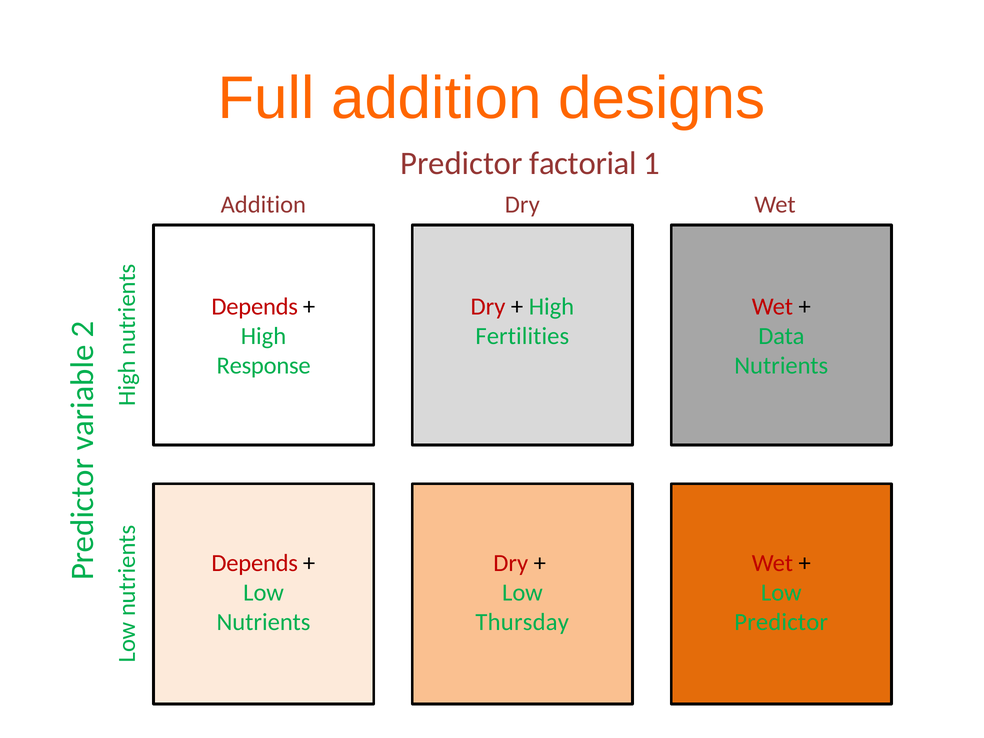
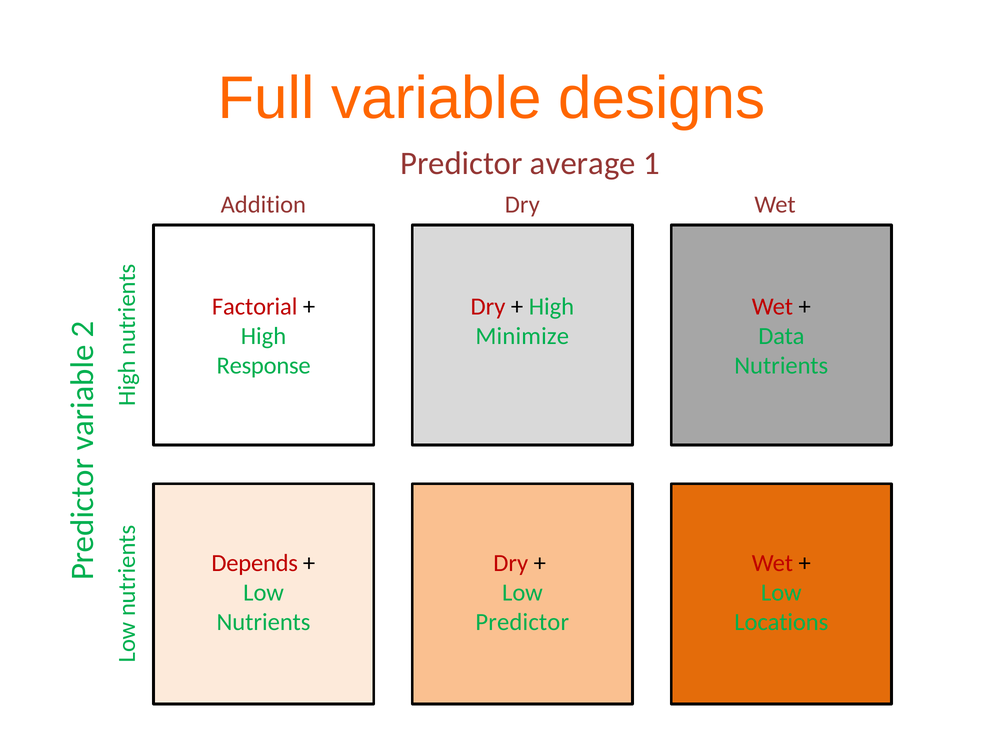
Full addition: addition -> variable (436, 98)
factorial: factorial -> average (583, 164)
Depends: Depends -> Factorial (255, 307)
Fertilities: Fertilities -> Minimize (522, 336)
Thursday: Thursday -> Predictor (522, 622)
Predictor: Predictor -> Locations (781, 622)
